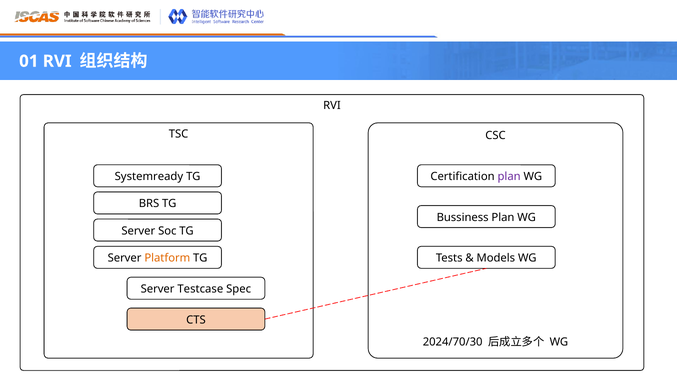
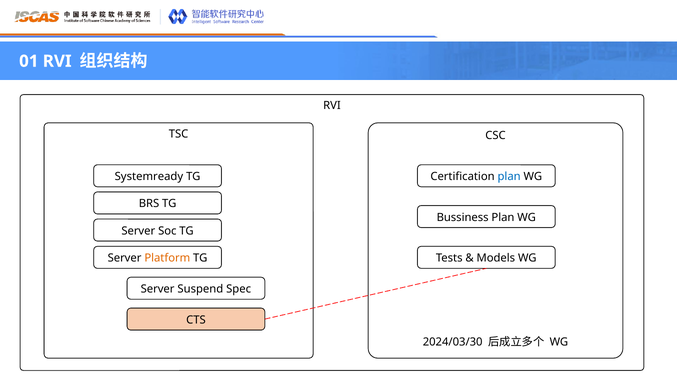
plan colour: purple -> blue (509, 176)
Testcase: Testcase -> Suspend (200, 289)
2024/70/30: 2024/70/30 -> 2024/03/30 (453, 342)
